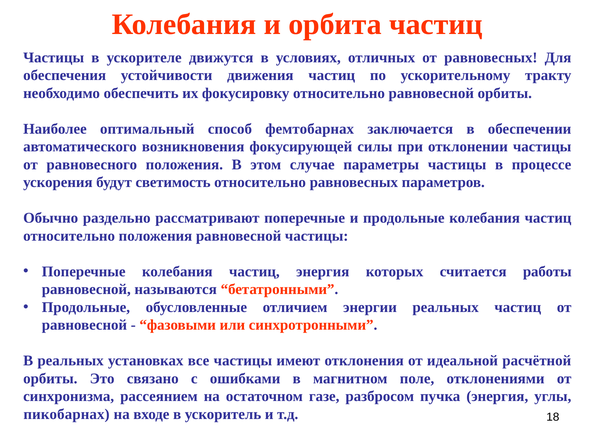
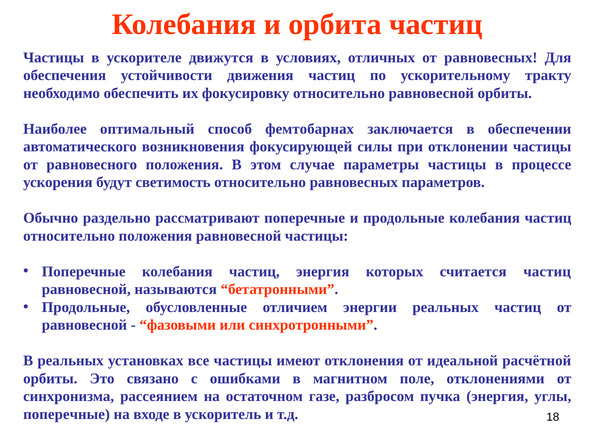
считается работы: работы -> частиц (547, 272)
пикобарнах: пикобарнах -> поперечные (67, 414)
